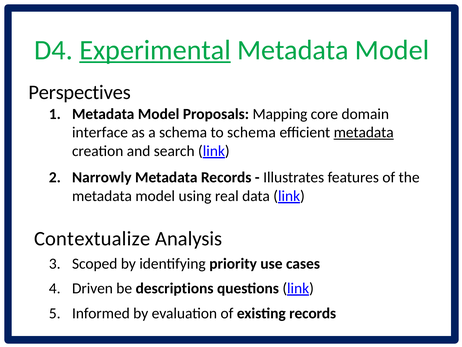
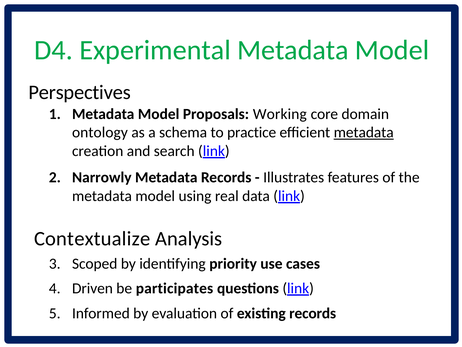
Experimental underline: present -> none (155, 50)
Mapping: Mapping -> Working (280, 114)
interface: interface -> ontology (100, 132)
to schema: schema -> practice (252, 132)
descriptions: descriptions -> participates (175, 288)
